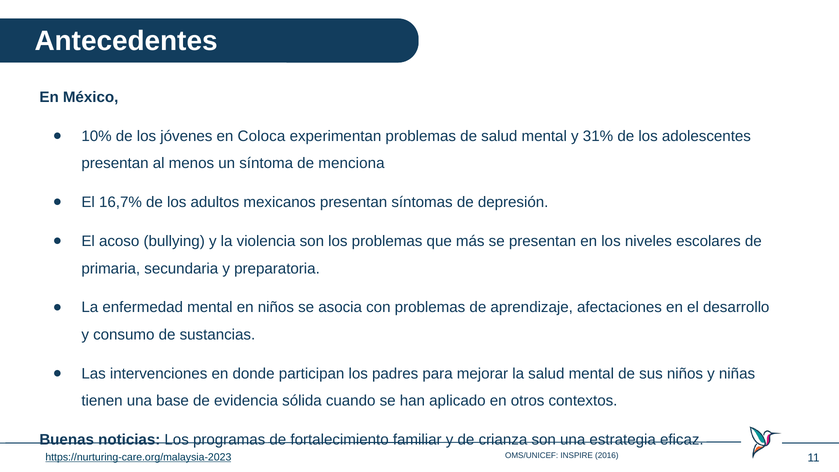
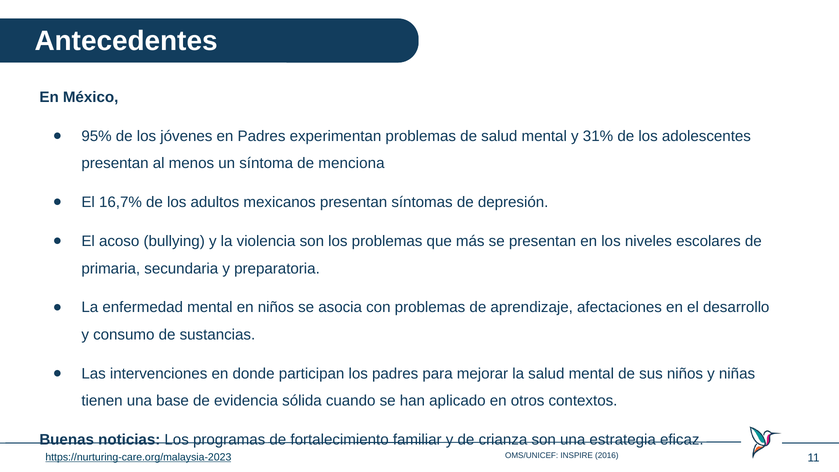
10%: 10% -> 95% (97, 136)
en Coloca: Coloca -> Padres (262, 136)
